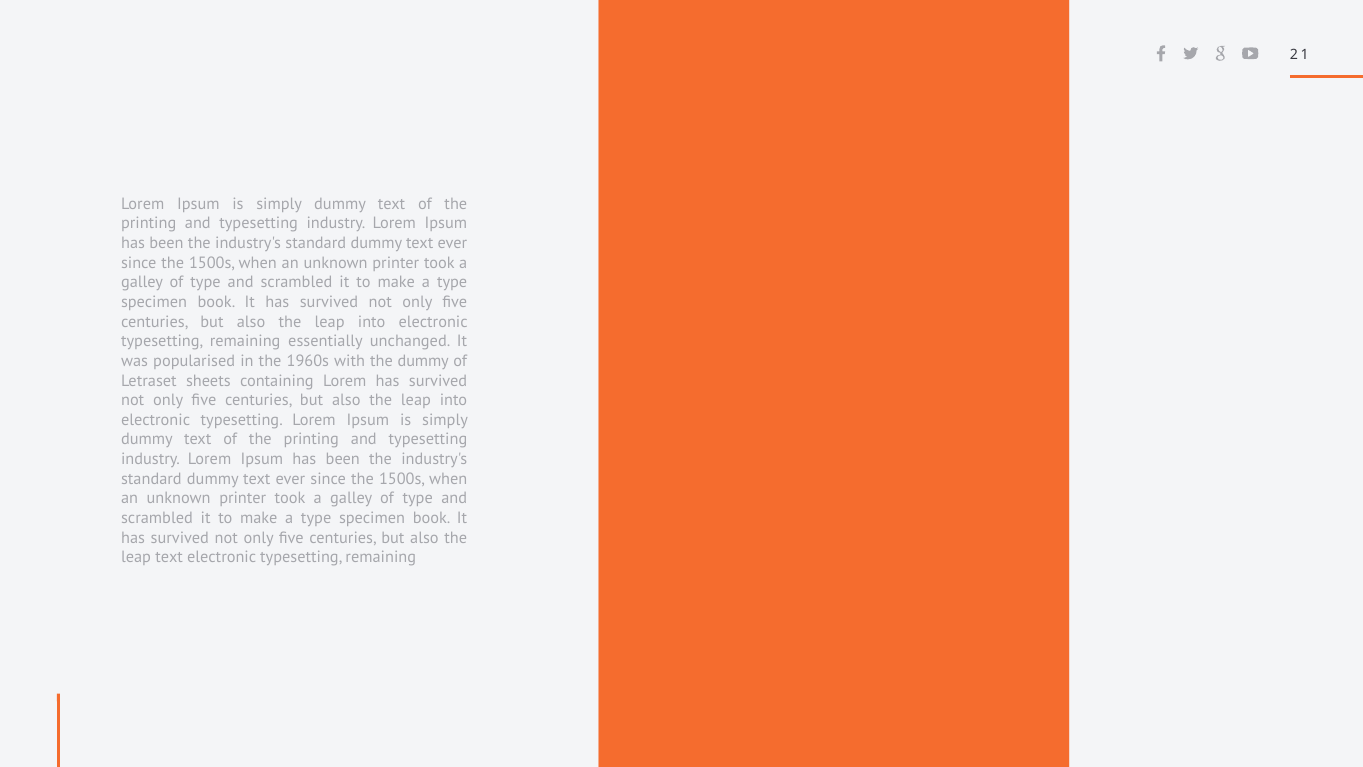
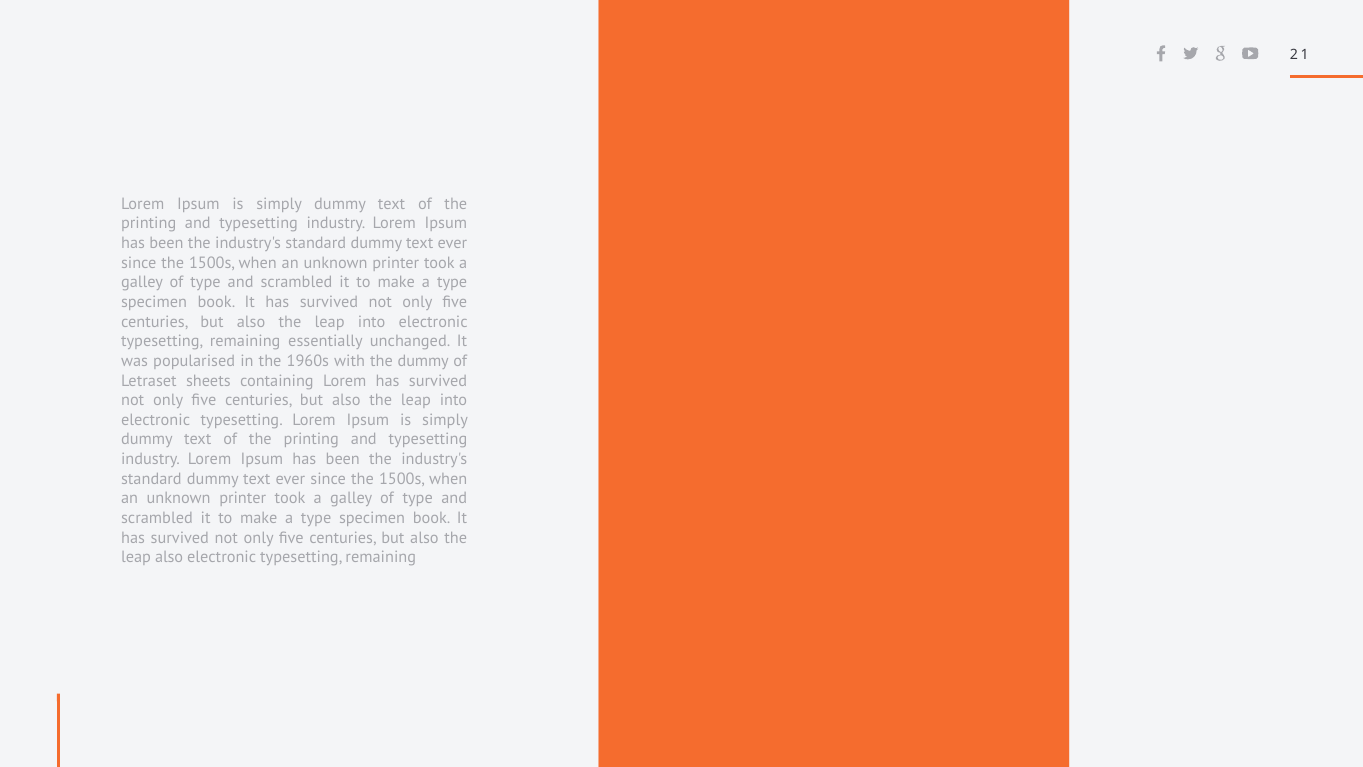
leap text: text -> also (169, 557)
